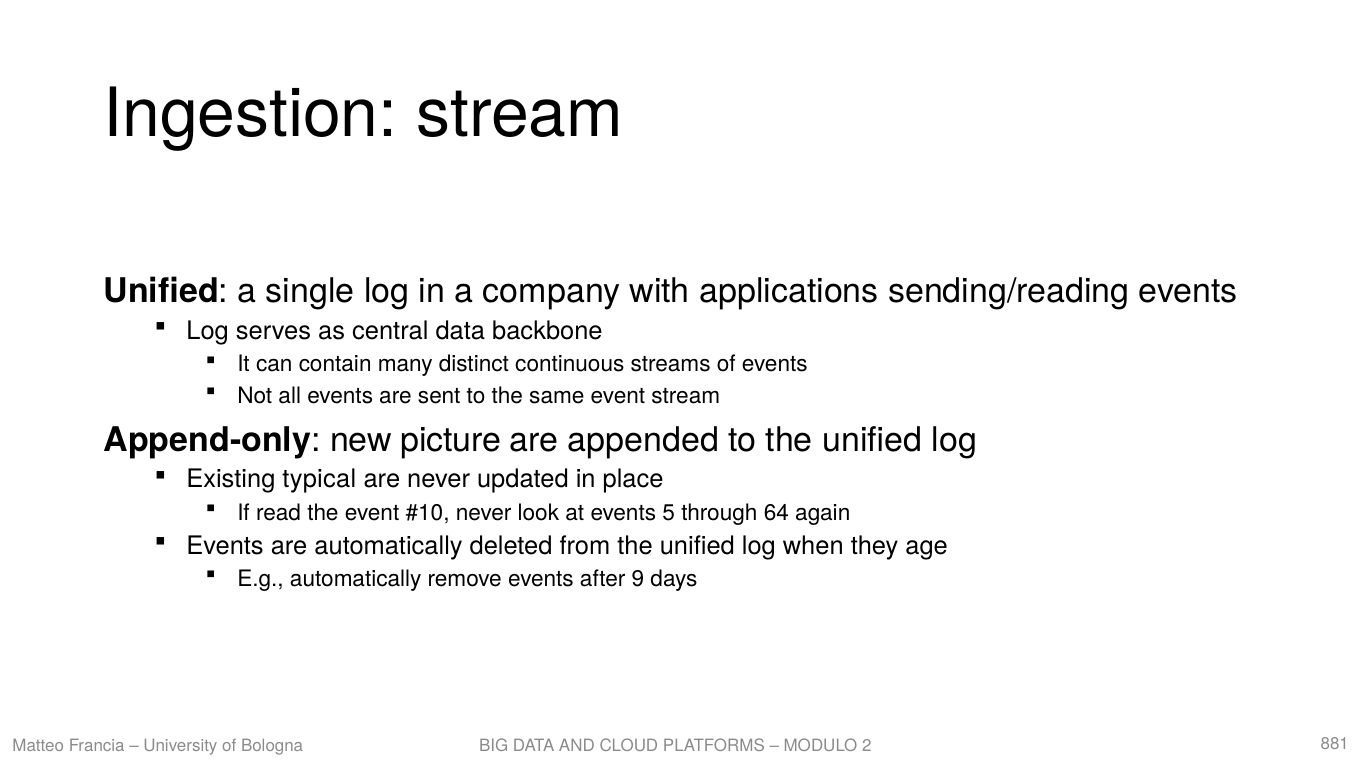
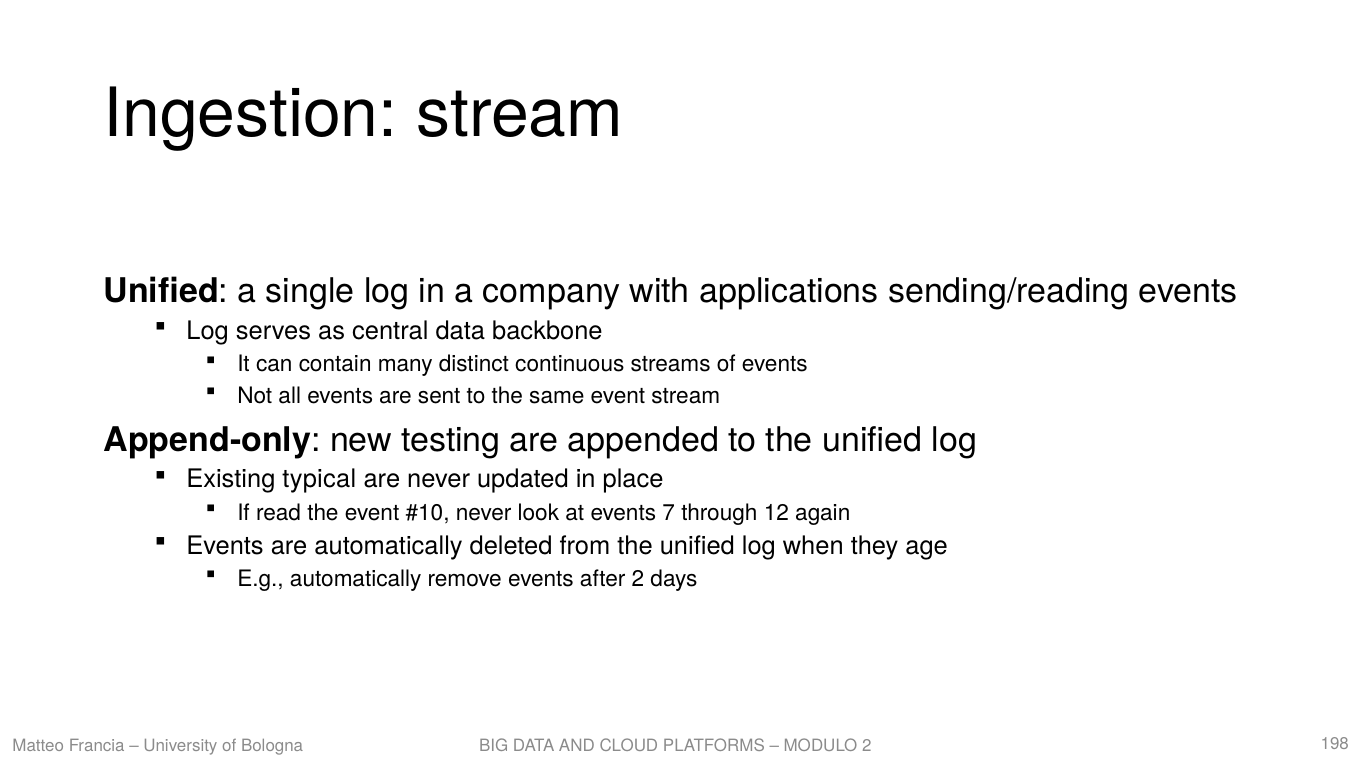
picture: picture -> testing (451, 440)
5: 5 -> 7 (669, 512)
64: 64 -> 12 (776, 512)
after 9: 9 -> 2 (638, 578)
881: 881 -> 198 (1335, 743)
